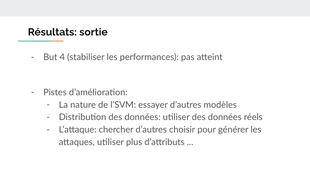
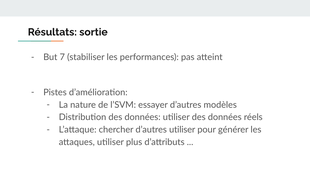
4: 4 -> 7 (62, 57)
d’autres choisir: choisir -> utiliser (182, 130)
